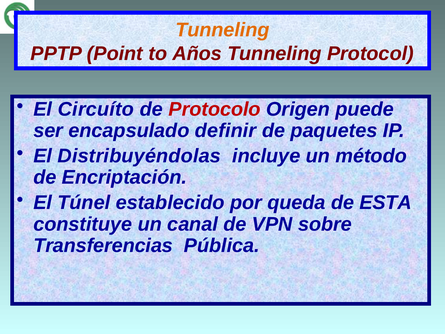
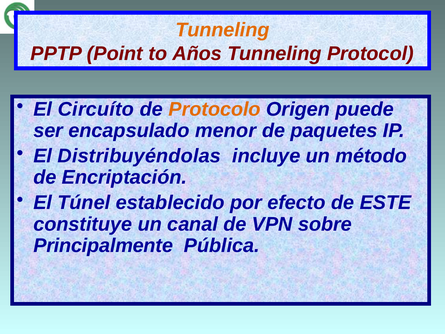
Protocolo colour: red -> orange (215, 109)
definir: definir -> menor (226, 131)
queda: queda -> efecto (296, 203)
ESTA: ESTA -> ESTE (385, 203)
Transferencias: Transferencias -> Principalmente (103, 245)
